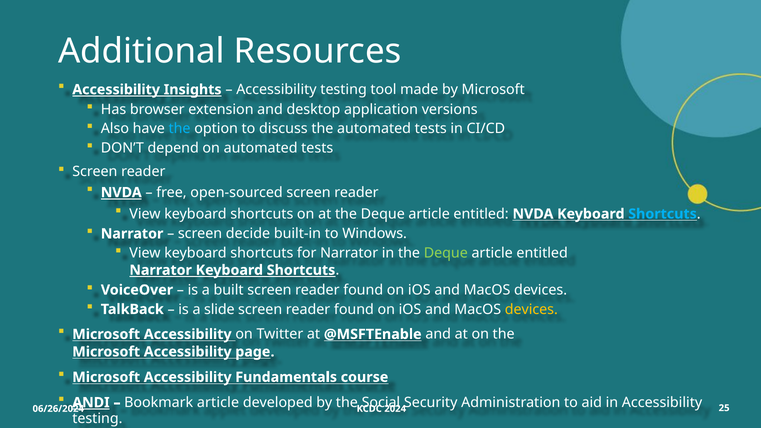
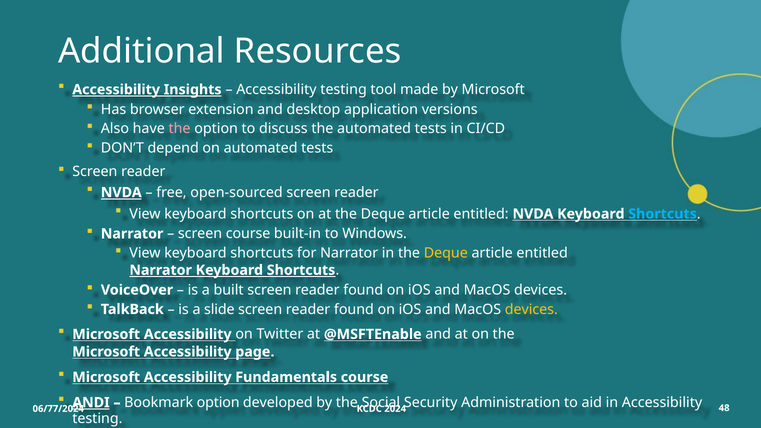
the colour: light blue -> pink (180, 129)
screen decide: decide -> course (248, 234)
Deque colour: light green -> yellow (446, 253)
Bookmark article: article -> option (218, 403)
06/26/2024: 06/26/2024 -> 06/77/2024 (58, 409)
25: 25 -> 48 (724, 408)
